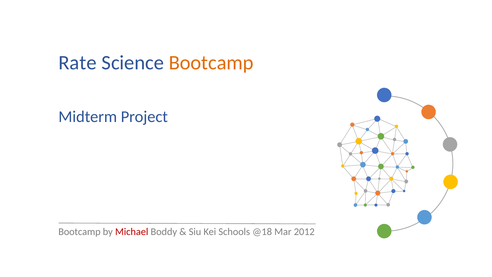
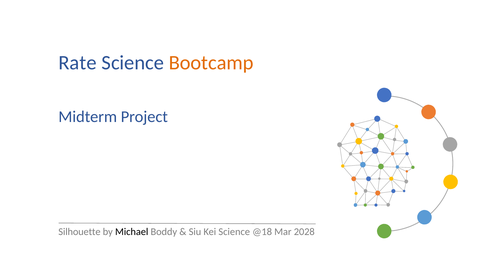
Bootcamp: Bootcamp -> Silhouette (79, 232)
Michael colour: red -> black (132, 232)
Kei Schools: Schools -> Science (234, 232)
2012: 2012 -> 2028 (304, 232)
